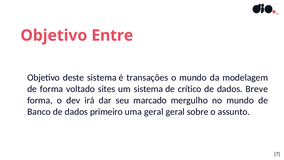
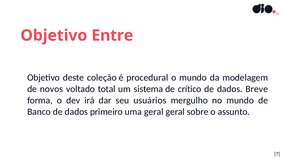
deste sistema: sistema -> coleção (102, 78)
transações: transações -> procedural (147, 78)
de forma: forma -> novos (51, 89)
sites: sites -> total (107, 89)
marcado: marcado -> usuários (150, 100)
